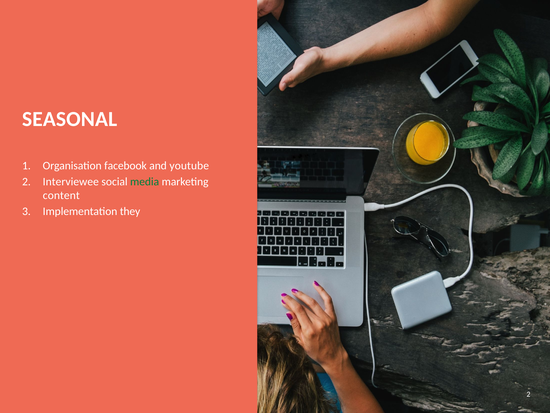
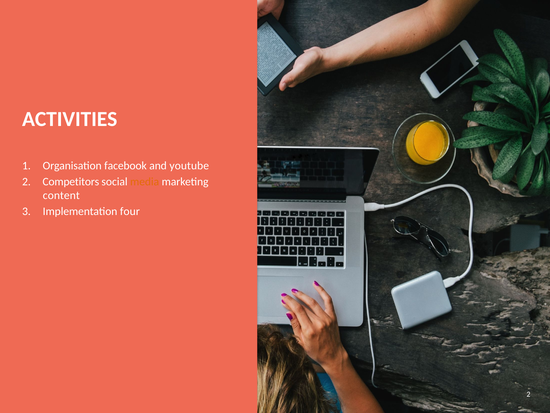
SEASONAL: SEASONAL -> ACTIVITIES (70, 119)
Interviewee: Interviewee -> Competitors (71, 181)
media colour: green -> orange (145, 181)
they: they -> four (130, 211)
